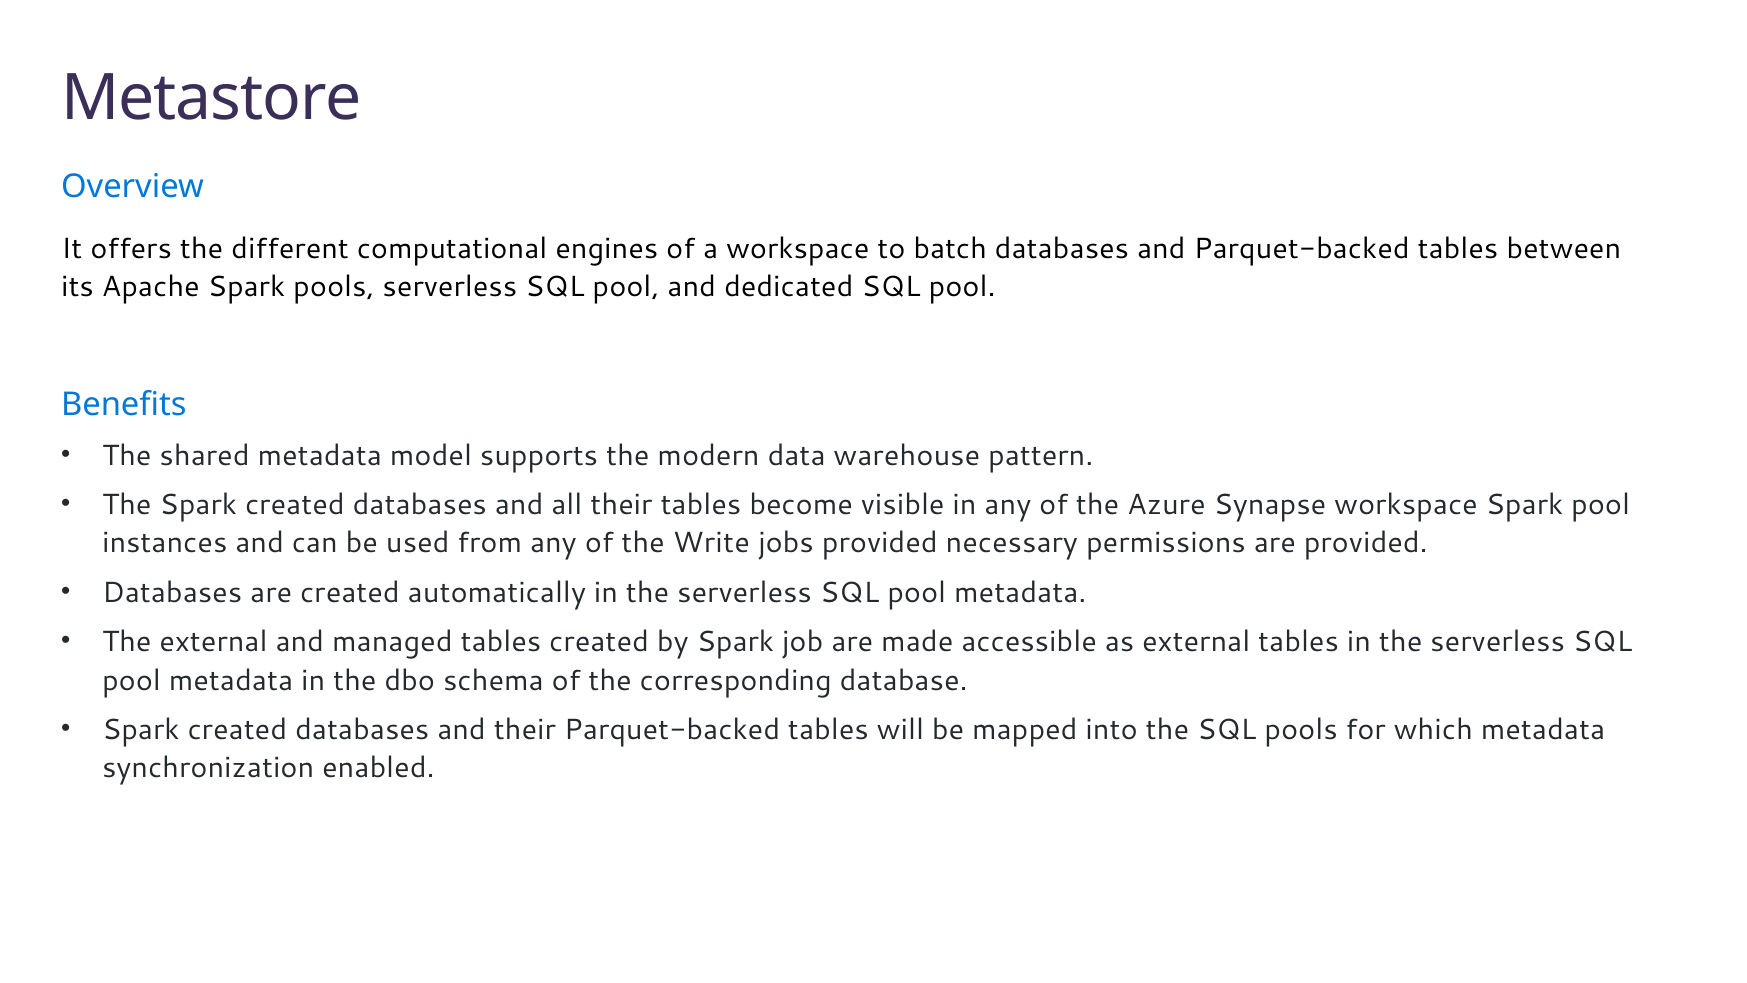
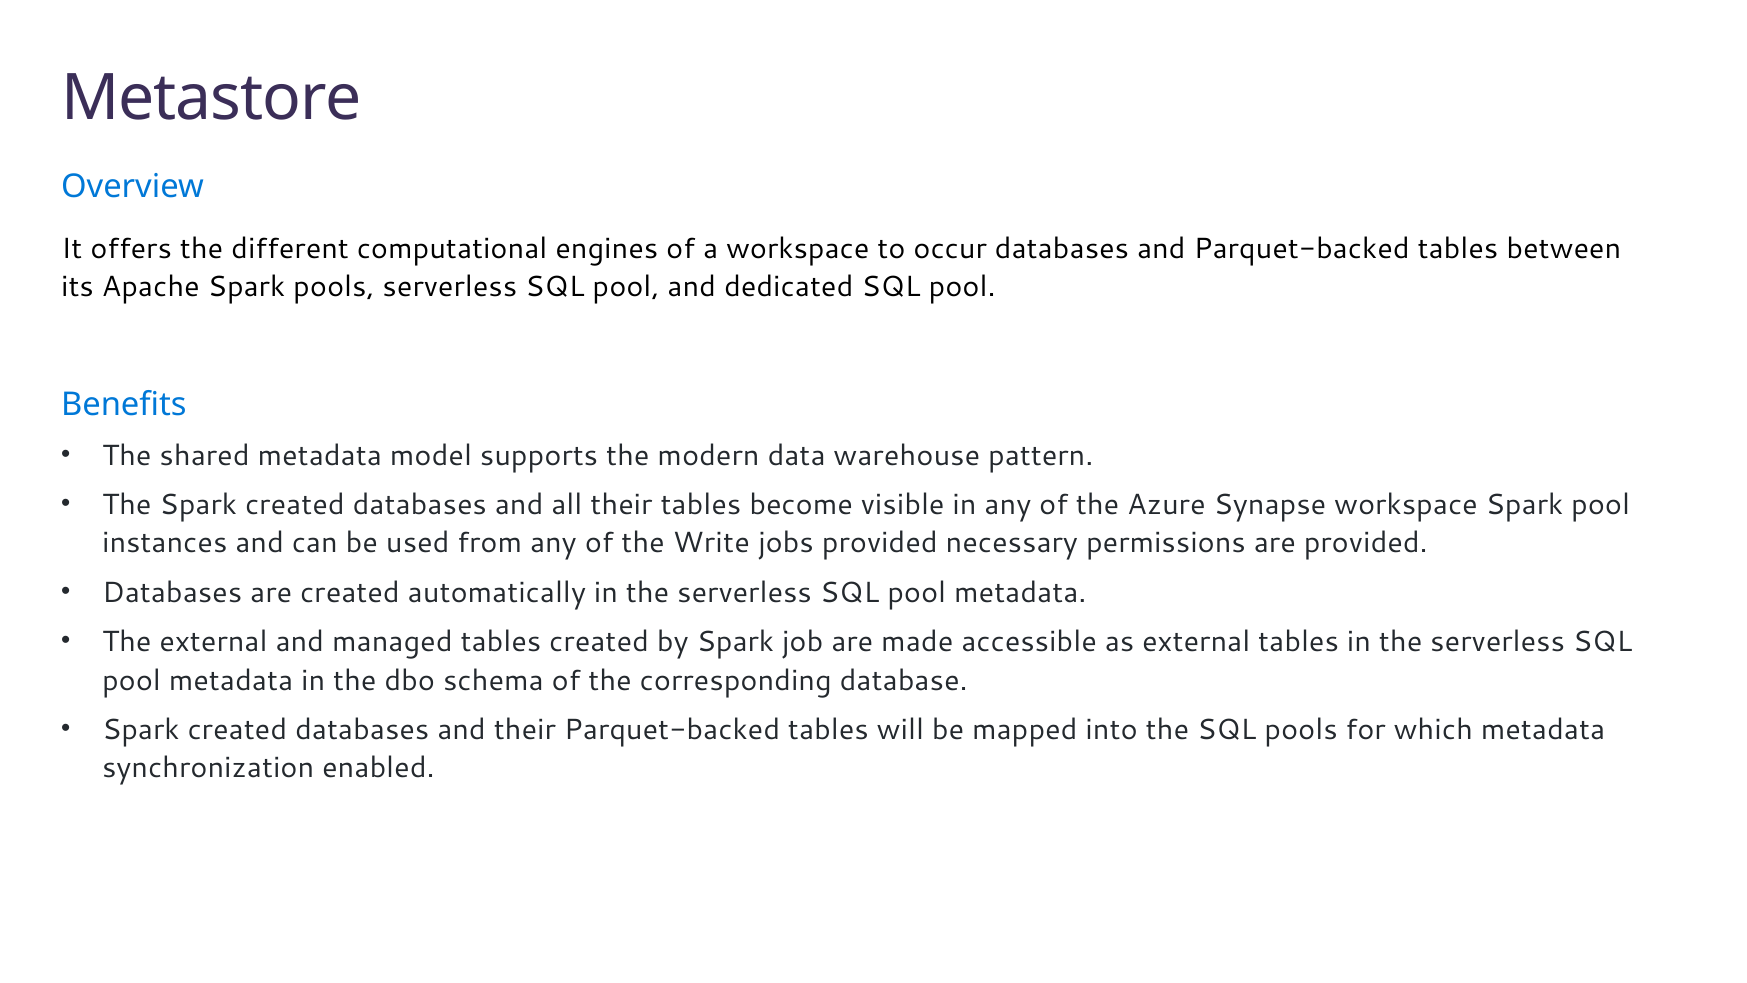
batch: batch -> occur (950, 249)
